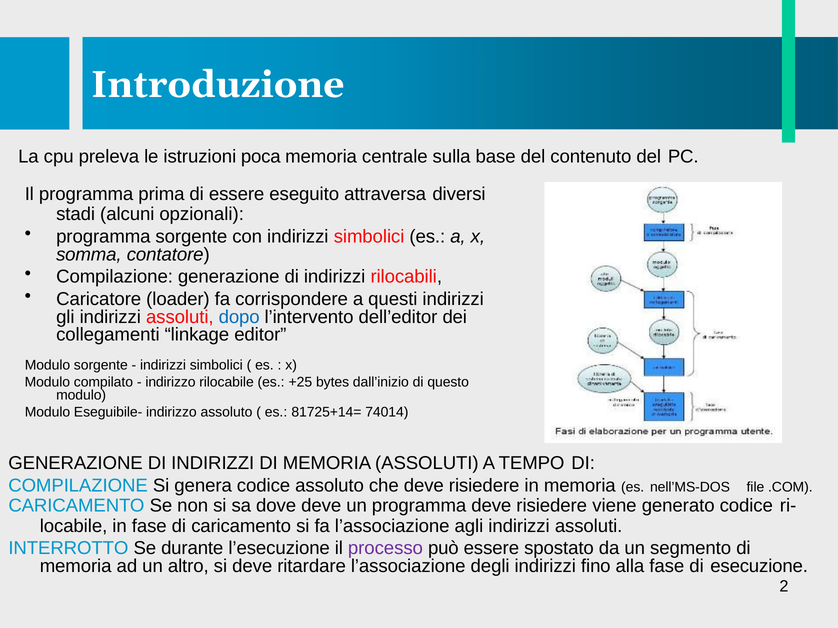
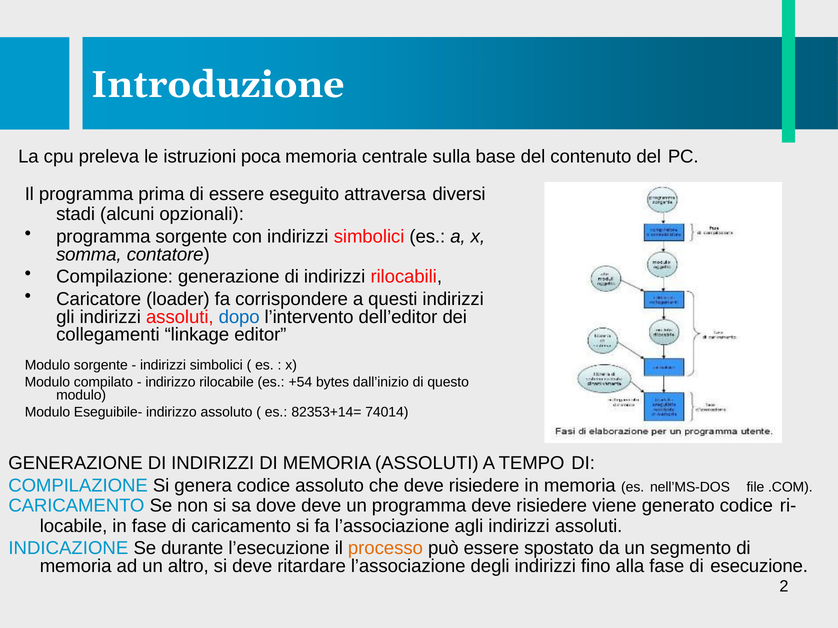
+25: +25 -> +54 (300, 382)
81725+14=: 81725+14= -> 82353+14= (326, 413)
INTERROTTO: INTERROTTO -> INDICAZIONE (68, 549)
processo colour: purple -> orange (385, 549)
